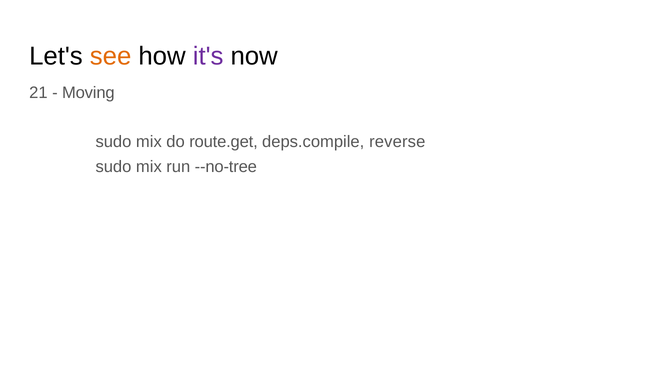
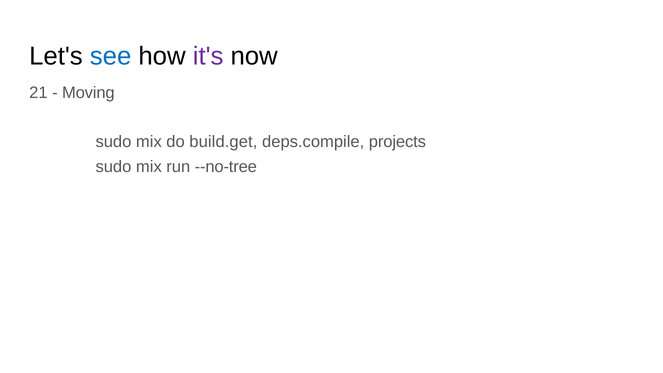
see colour: orange -> blue (111, 56)
route.get: route.get -> build.get (223, 142)
reverse: reverse -> projects (397, 142)
